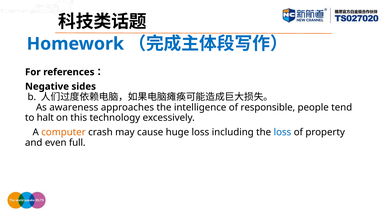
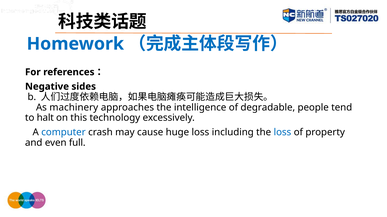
awareness: awareness -> machinery (74, 108)
responsible: responsible -> degradable (268, 108)
computer colour: orange -> blue (63, 133)
